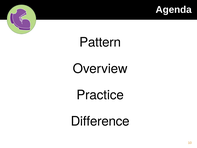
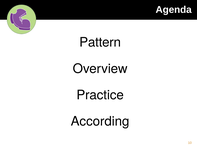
Difference: Difference -> According (100, 121)
